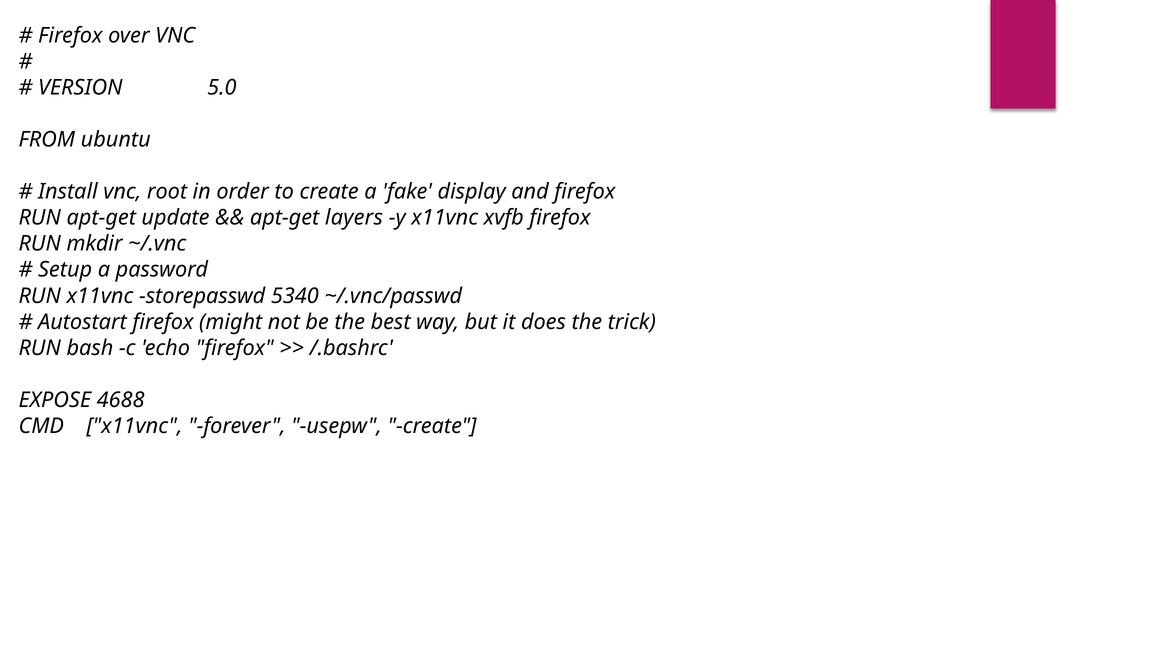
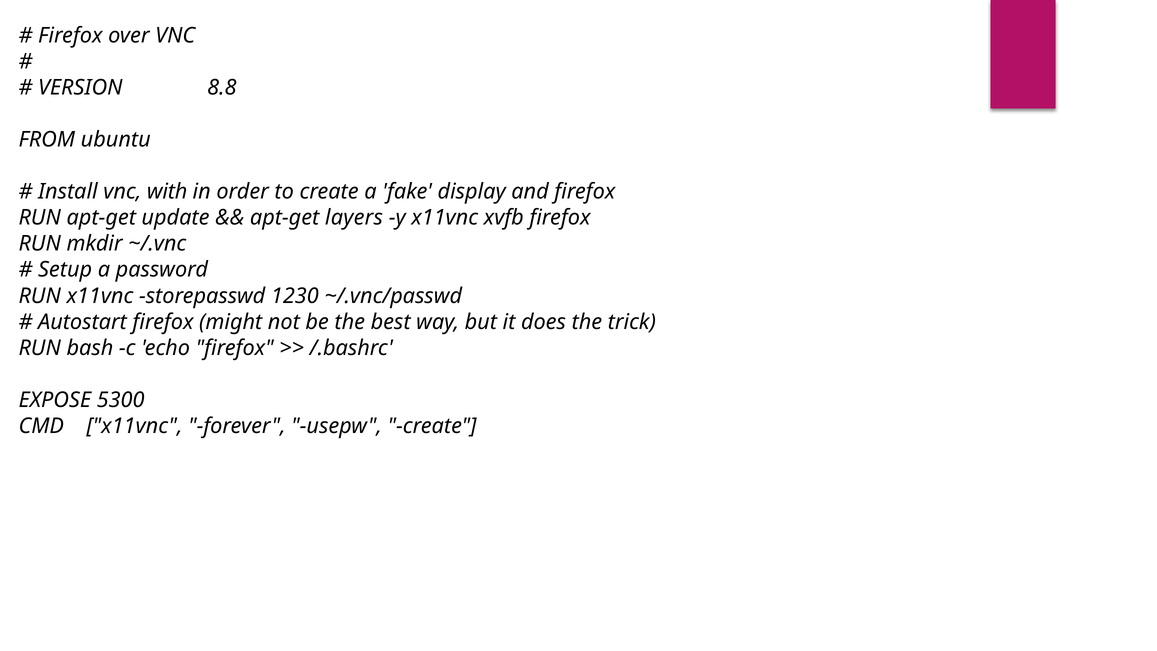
5.0: 5.0 -> 8.8 (222, 88)
root: root -> with (167, 192)
5340: 5340 -> 1230 (295, 296)
4688: 4688 -> 5300 (121, 400)
